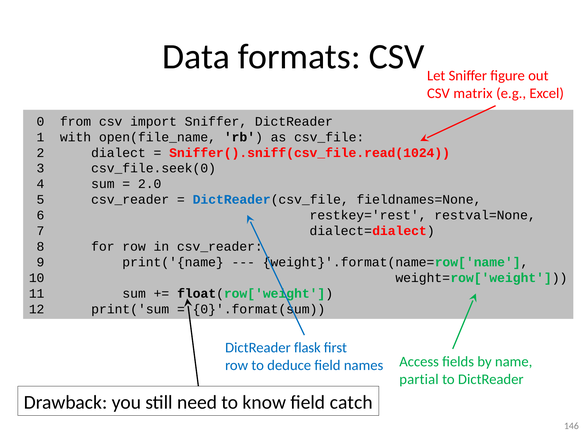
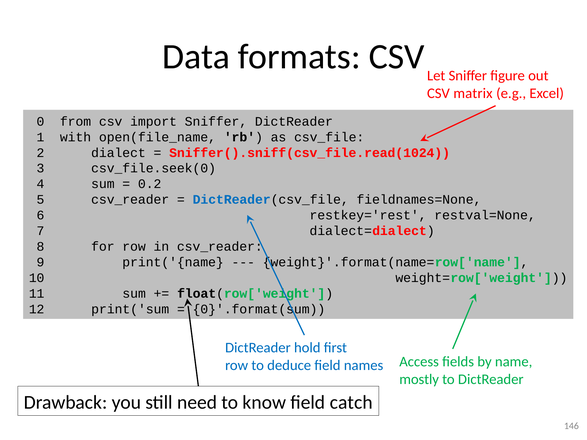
2.0: 2.0 -> 0.2 (150, 184)
flask: flask -> hold (307, 348)
partial: partial -> mostly (419, 379)
